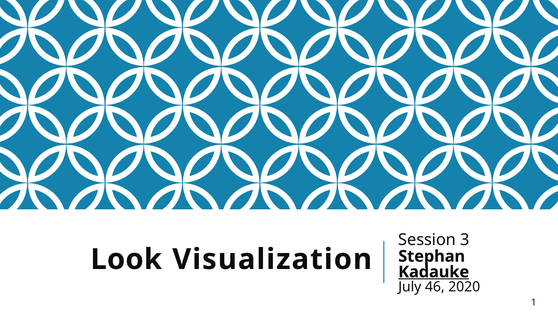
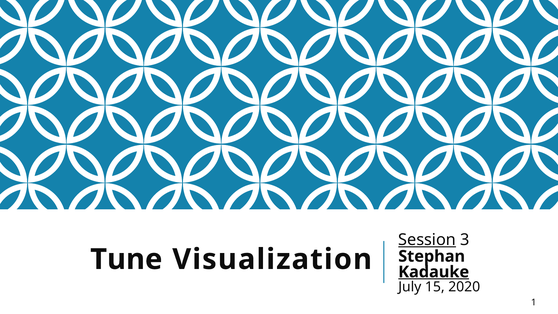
Session underline: none -> present (427, 240)
Look: Look -> Tune (126, 259)
46: 46 -> 15 (435, 287)
